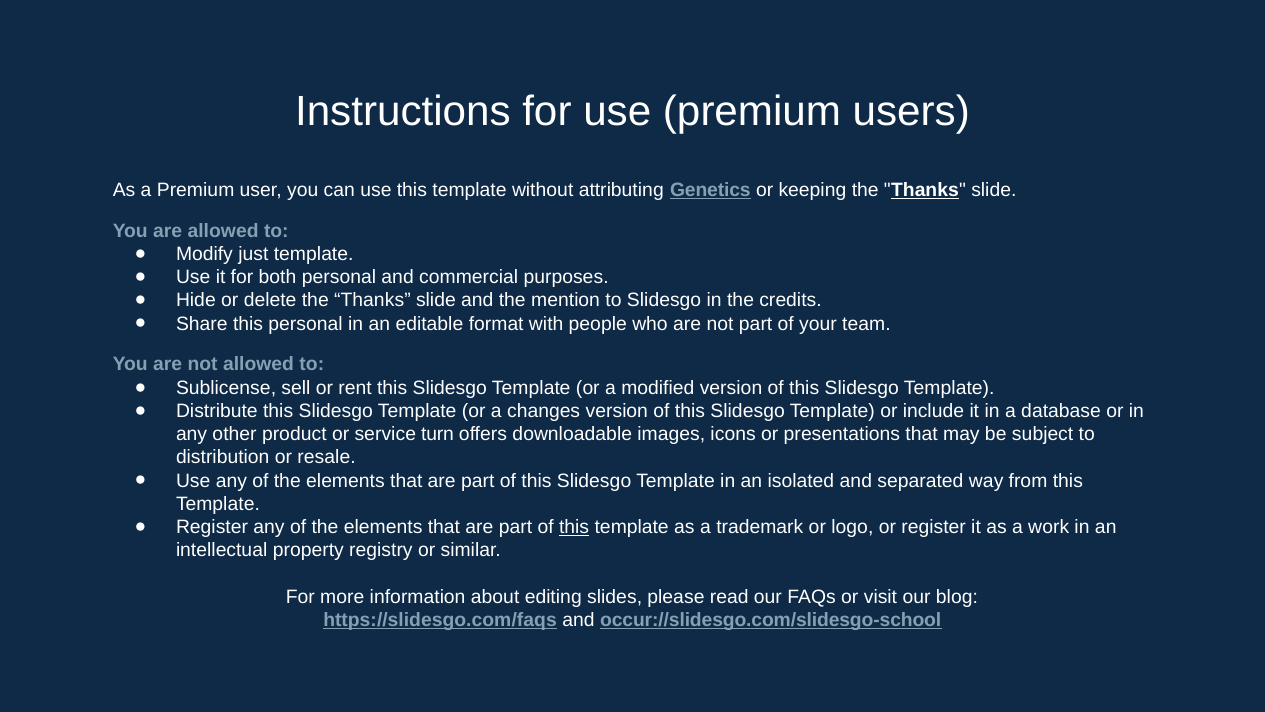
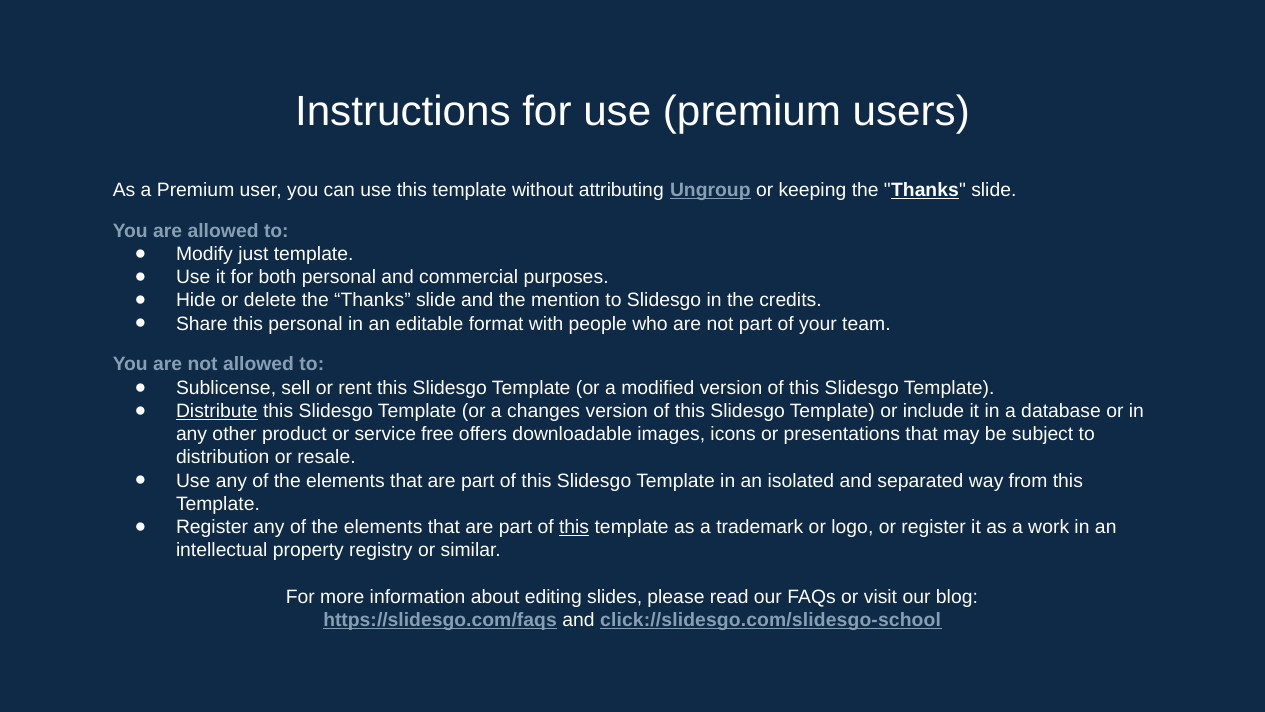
Genetics: Genetics -> Ungroup (710, 190)
Distribute underline: none -> present (217, 411)
turn: turn -> free (438, 434)
occur://slidesgo.com/slidesgo-school: occur://slidesgo.com/slidesgo-school -> click://slidesgo.com/slidesgo-school (771, 620)
